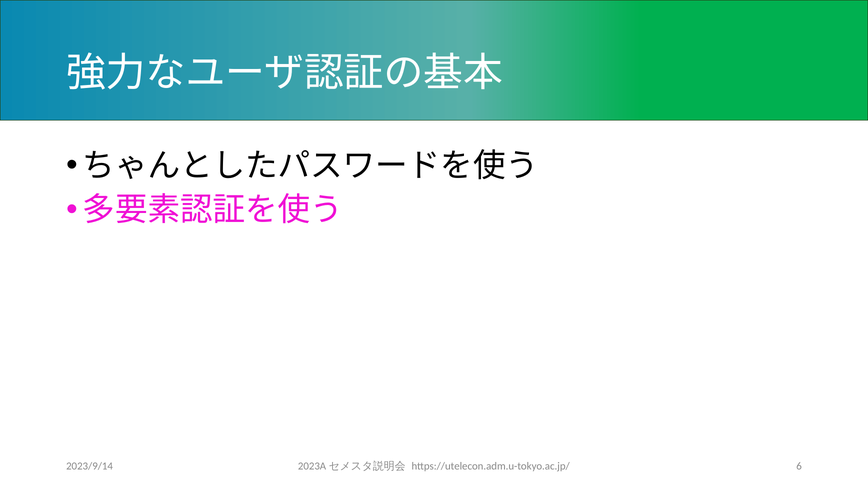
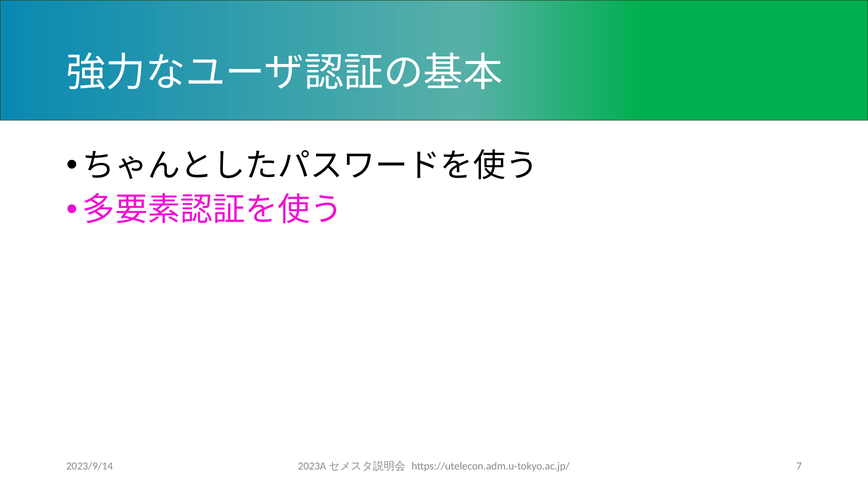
6: 6 -> 7 (799, 466)
